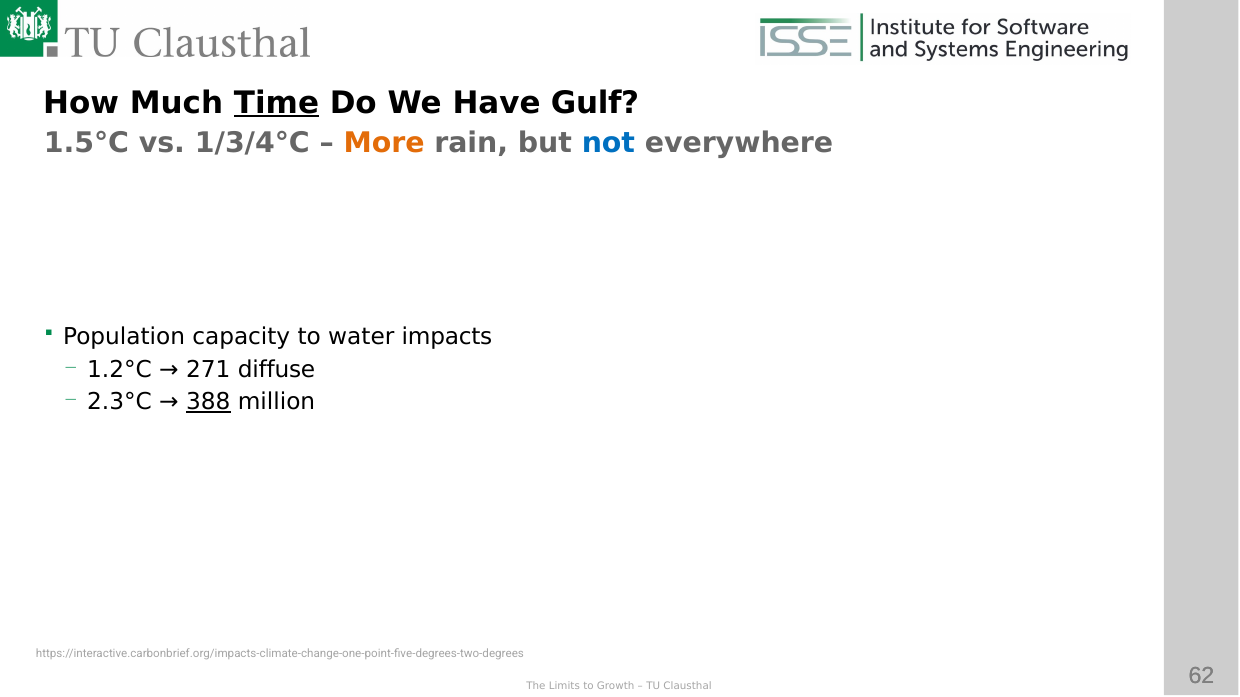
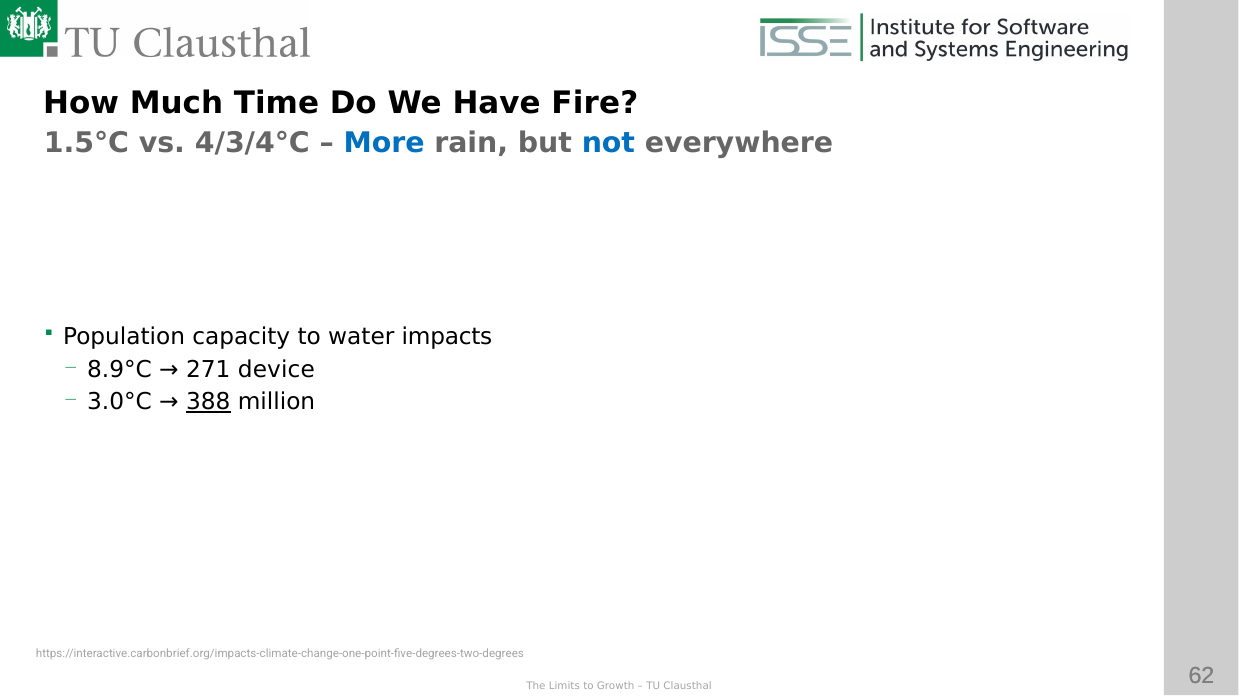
Time underline: present -> none (277, 103)
Gulf: Gulf -> Fire (595, 103)
1/3/4°C: 1/3/4°C -> 4/3/4°C (252, 143)
More colour: orange -> blue (384, 143)
1.2°C: 1.2°C -> 8.9°C (120, 370)
diffuse: diffuse -> device (276, 370)
2.3°C: 2.3°C -> 3.0°C (120, 402)
